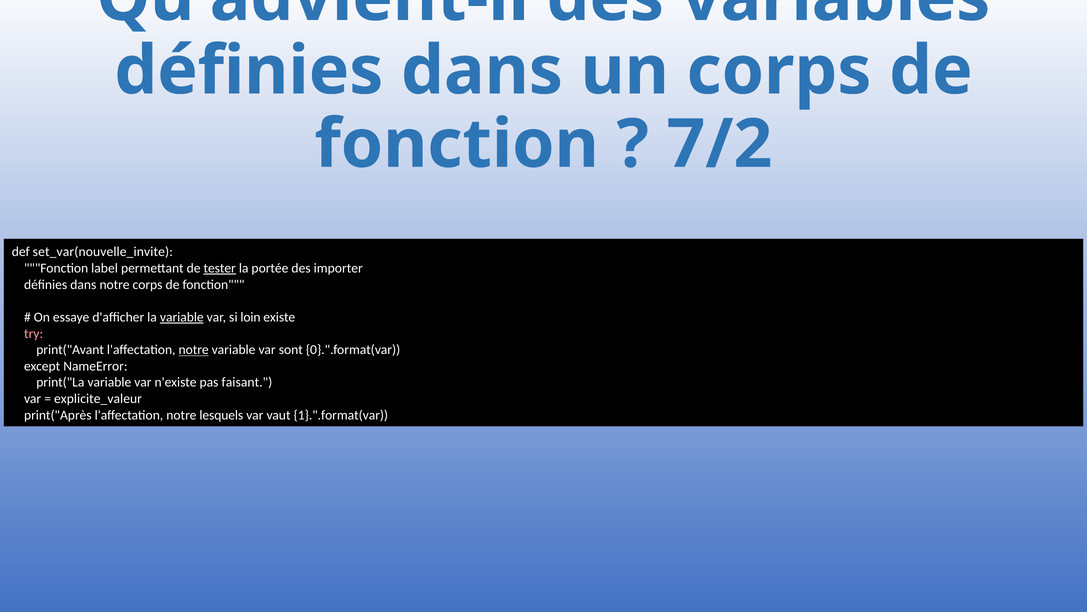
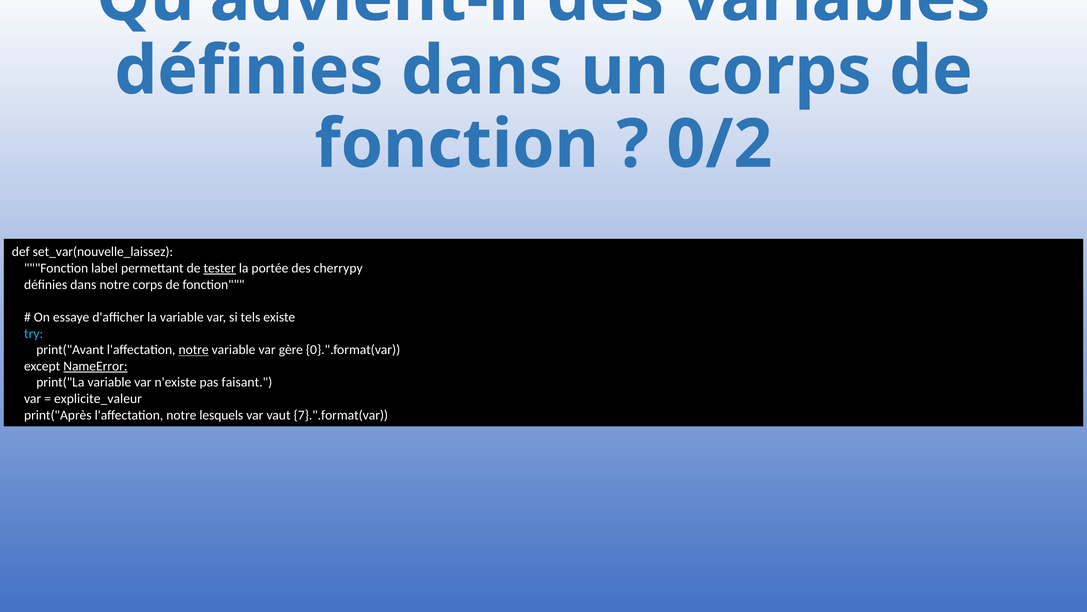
7/2: 7/2 -> 0/2 (719, 144)
set_var(nouvelle_invite: set_var(nouvelle_invite -> set_var(nouvelle_laissez (103, 252)
importer: importer -> cherrypy (338, 268)
variable underline: present -> none (182, 317)
loin: loin -> tels (250, 317)
try colour: pink -> light blue (34, 333)
sont: sont -> gère (291, 350)
NameError underline: none -> present (95, 366)
1}.".format(var: 1}.".format(var -> 7}.".format(var (341, 415)
